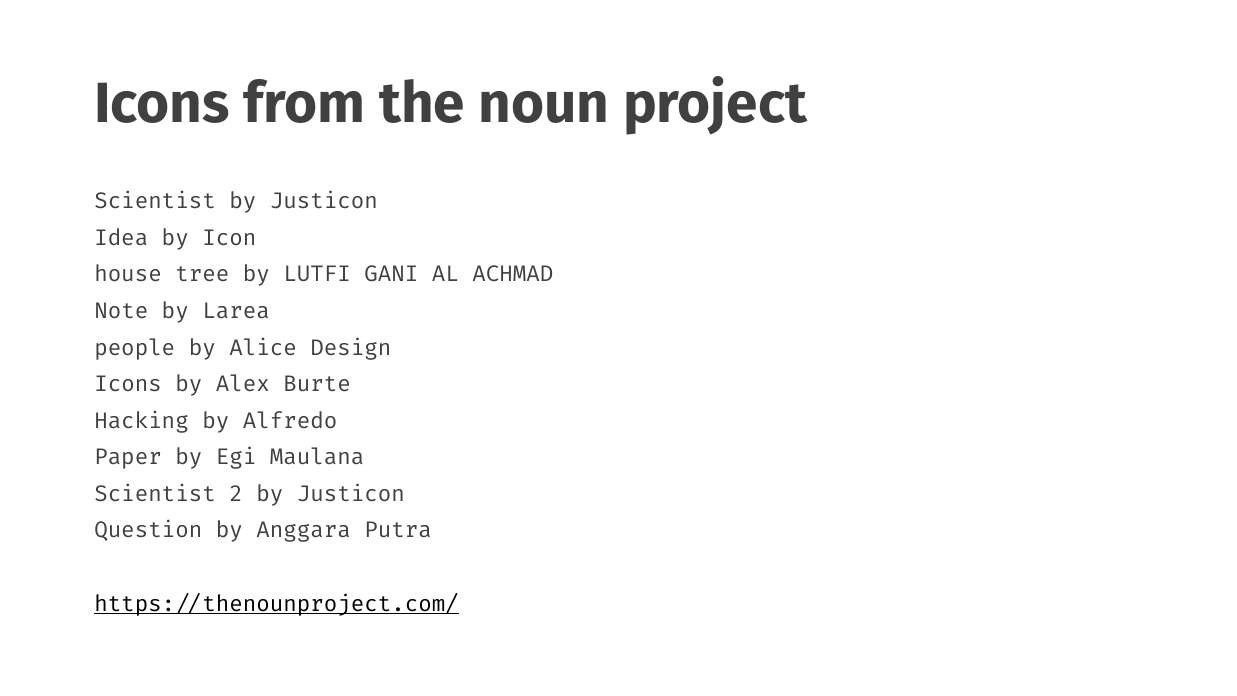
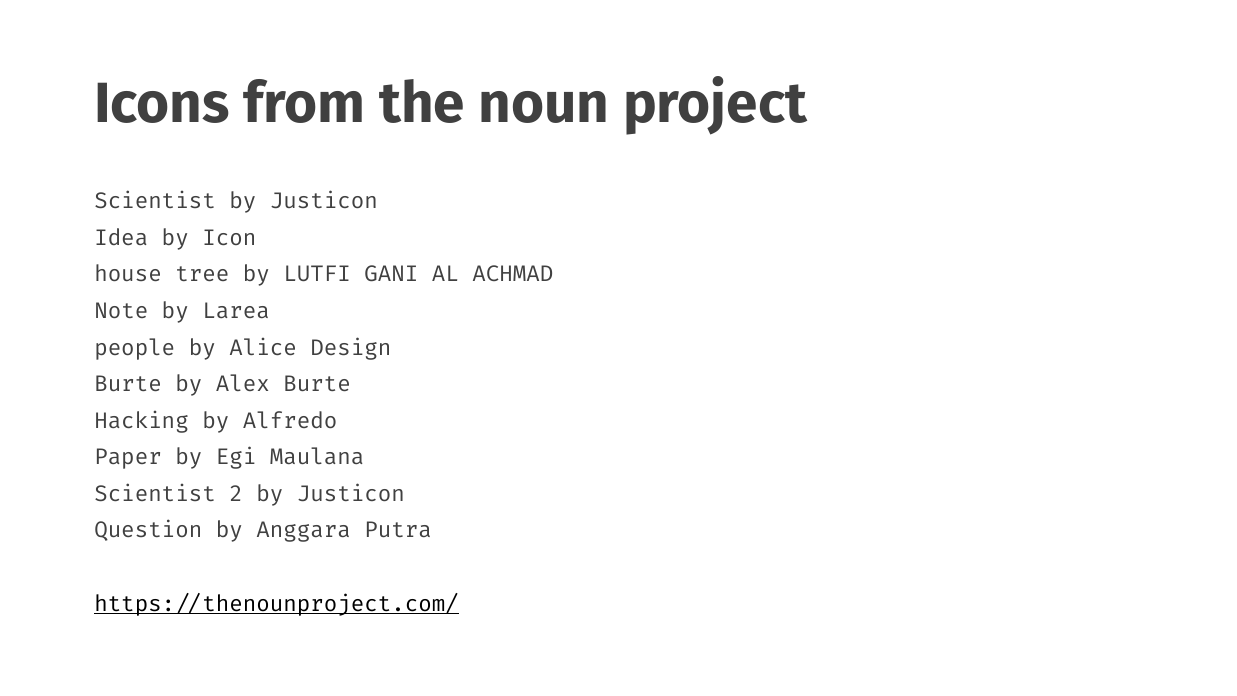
Icons: Icons -> Burte (128, 384)
